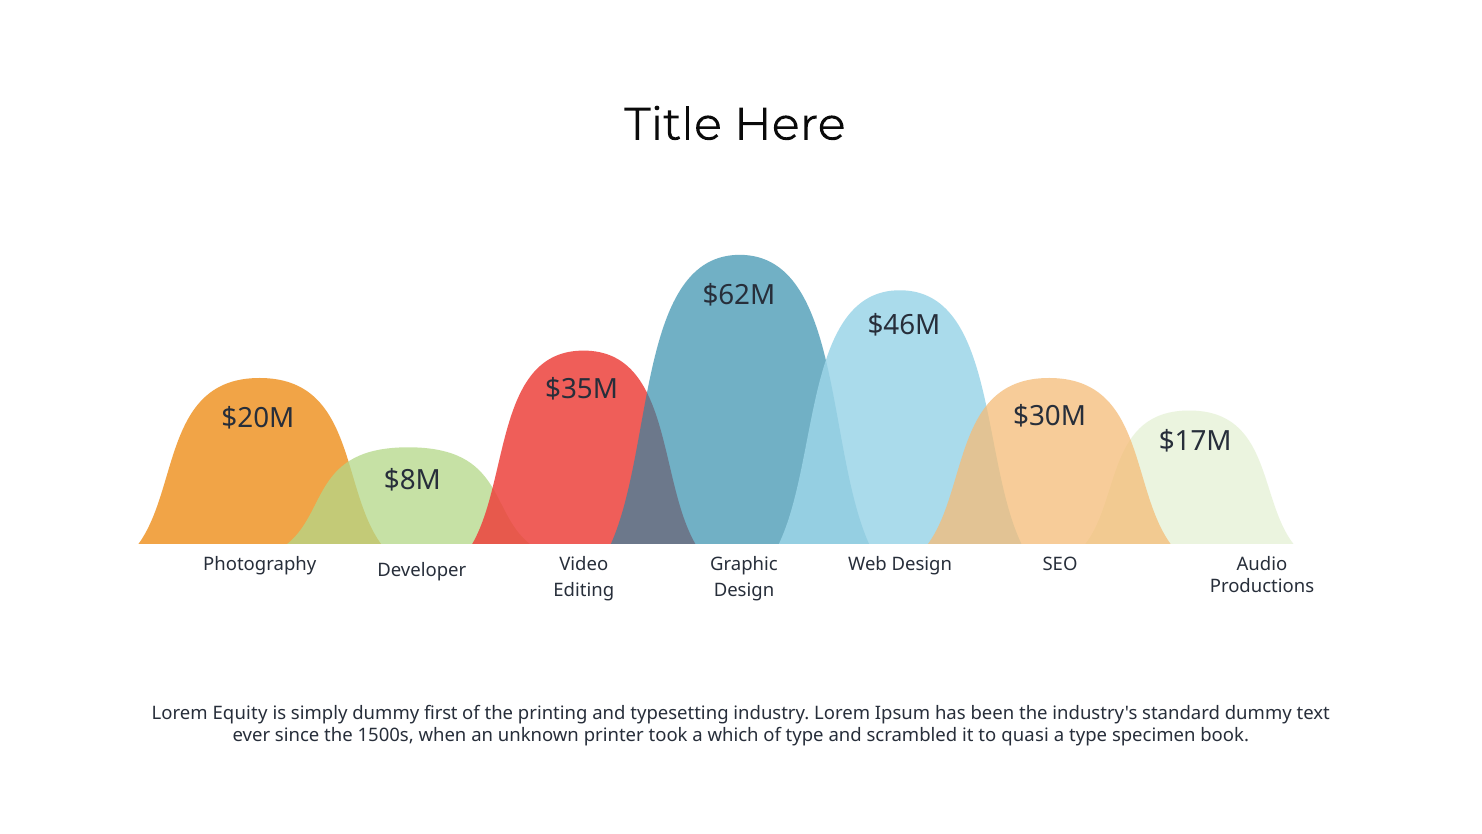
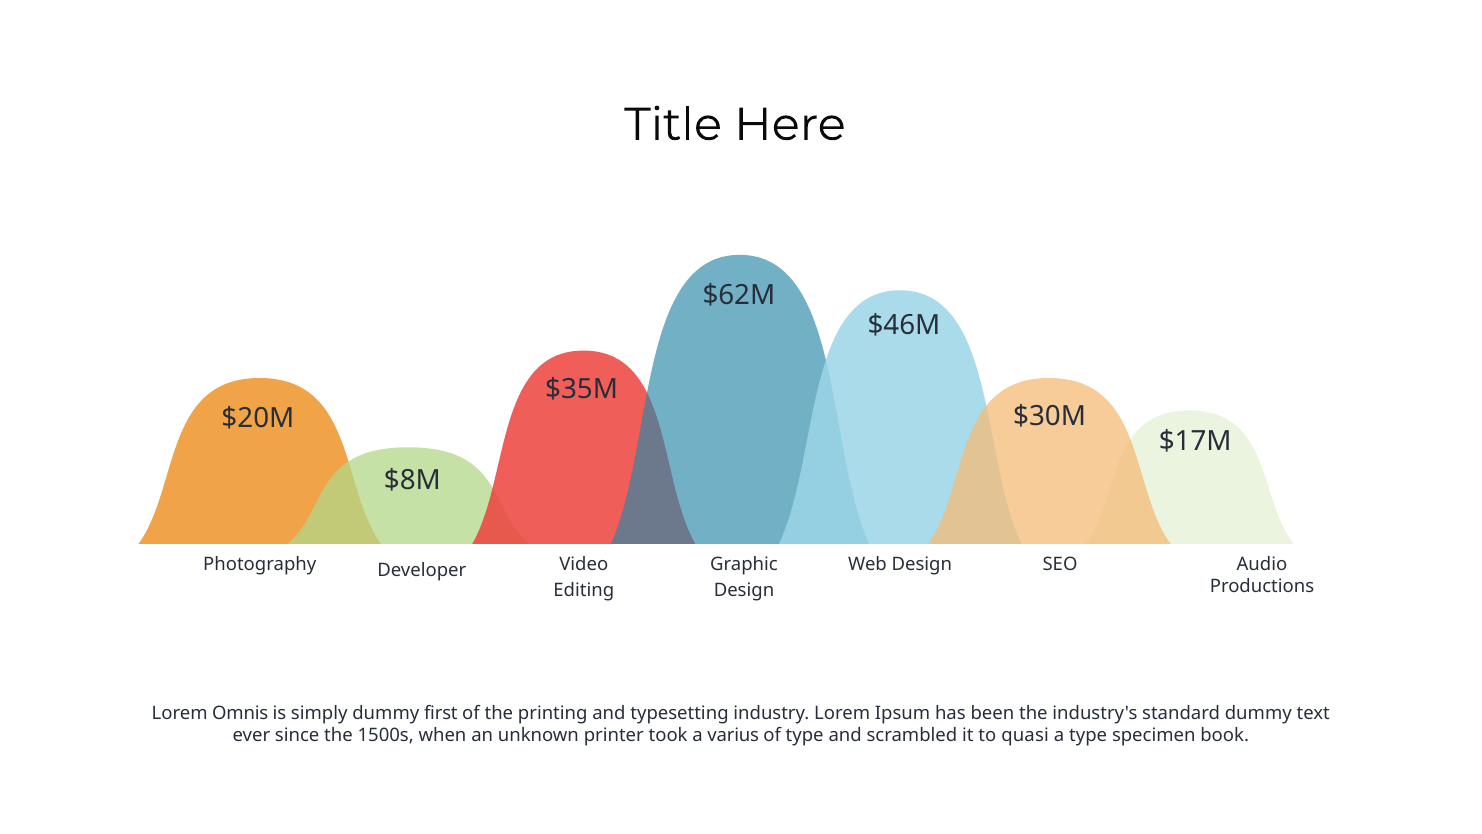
Equity: Equity -> Omnis (240, 713)
which: which -> varius (733, 735)
